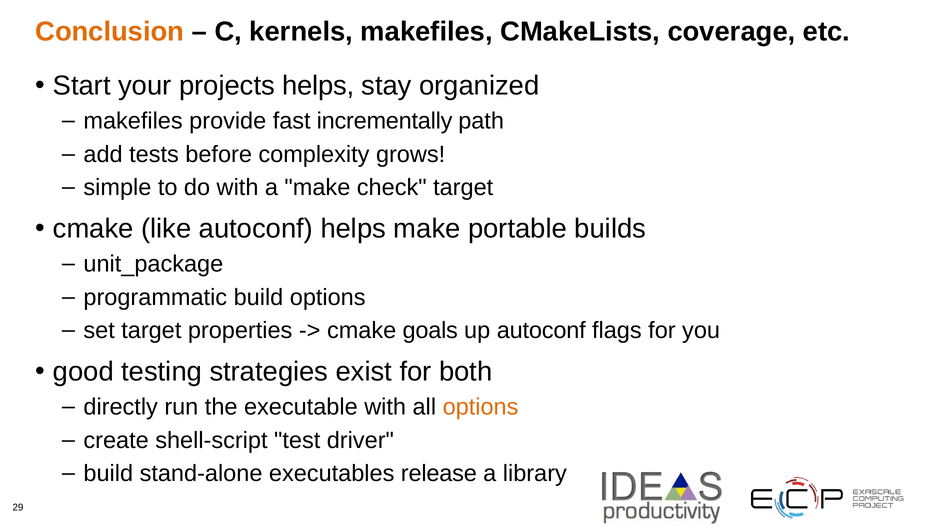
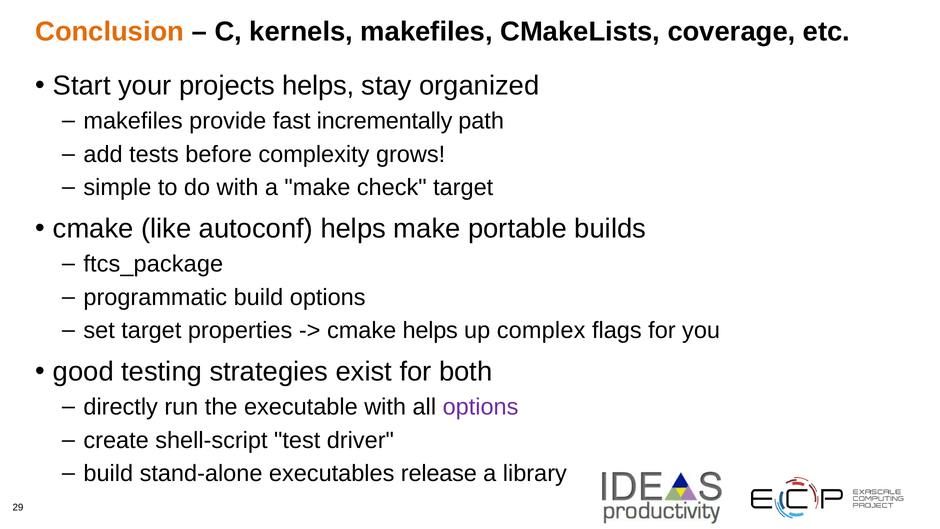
unit_package: unit_package -> ftcs_package (153, 264)
cmake goals: goals -> helps (430, 330)
up autoconf: autoconf -> complex (541, 330)
options colour: orange -> purple (481, 407)
